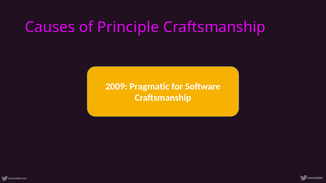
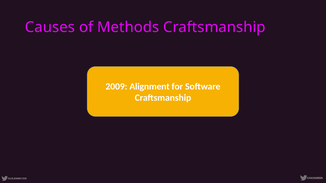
Principle: Principle -> Methods (128, 27)
Pragmatic: Pragmatic -> Alignment (150, 87)
